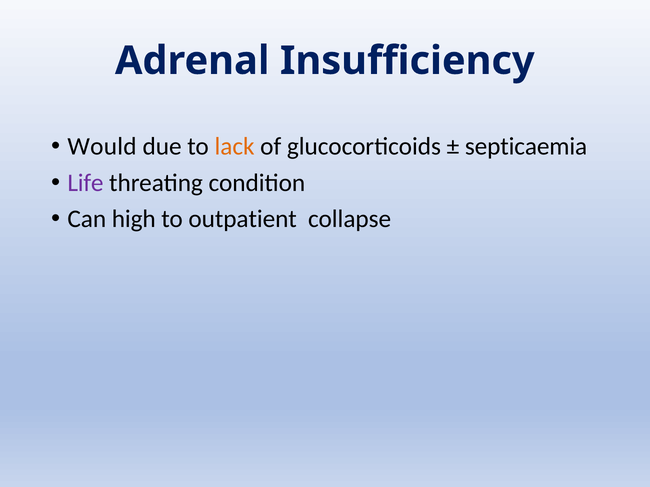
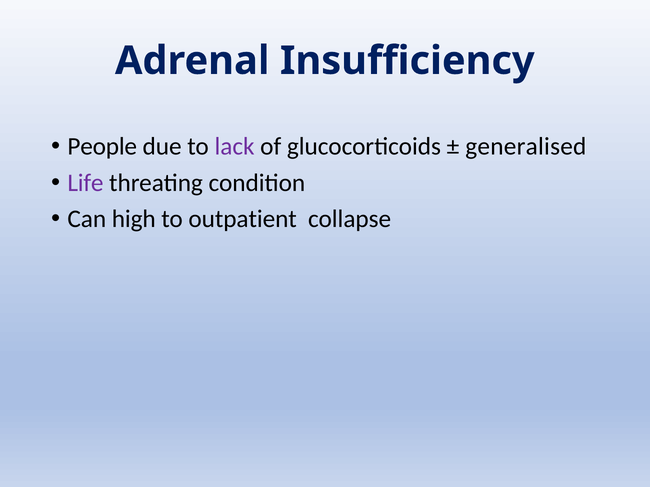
Would: Would -> People (102, 147)
lack colour: orange -> purple (235, 147)
septicaemia: septicaemia -> generalised (526, 147)
